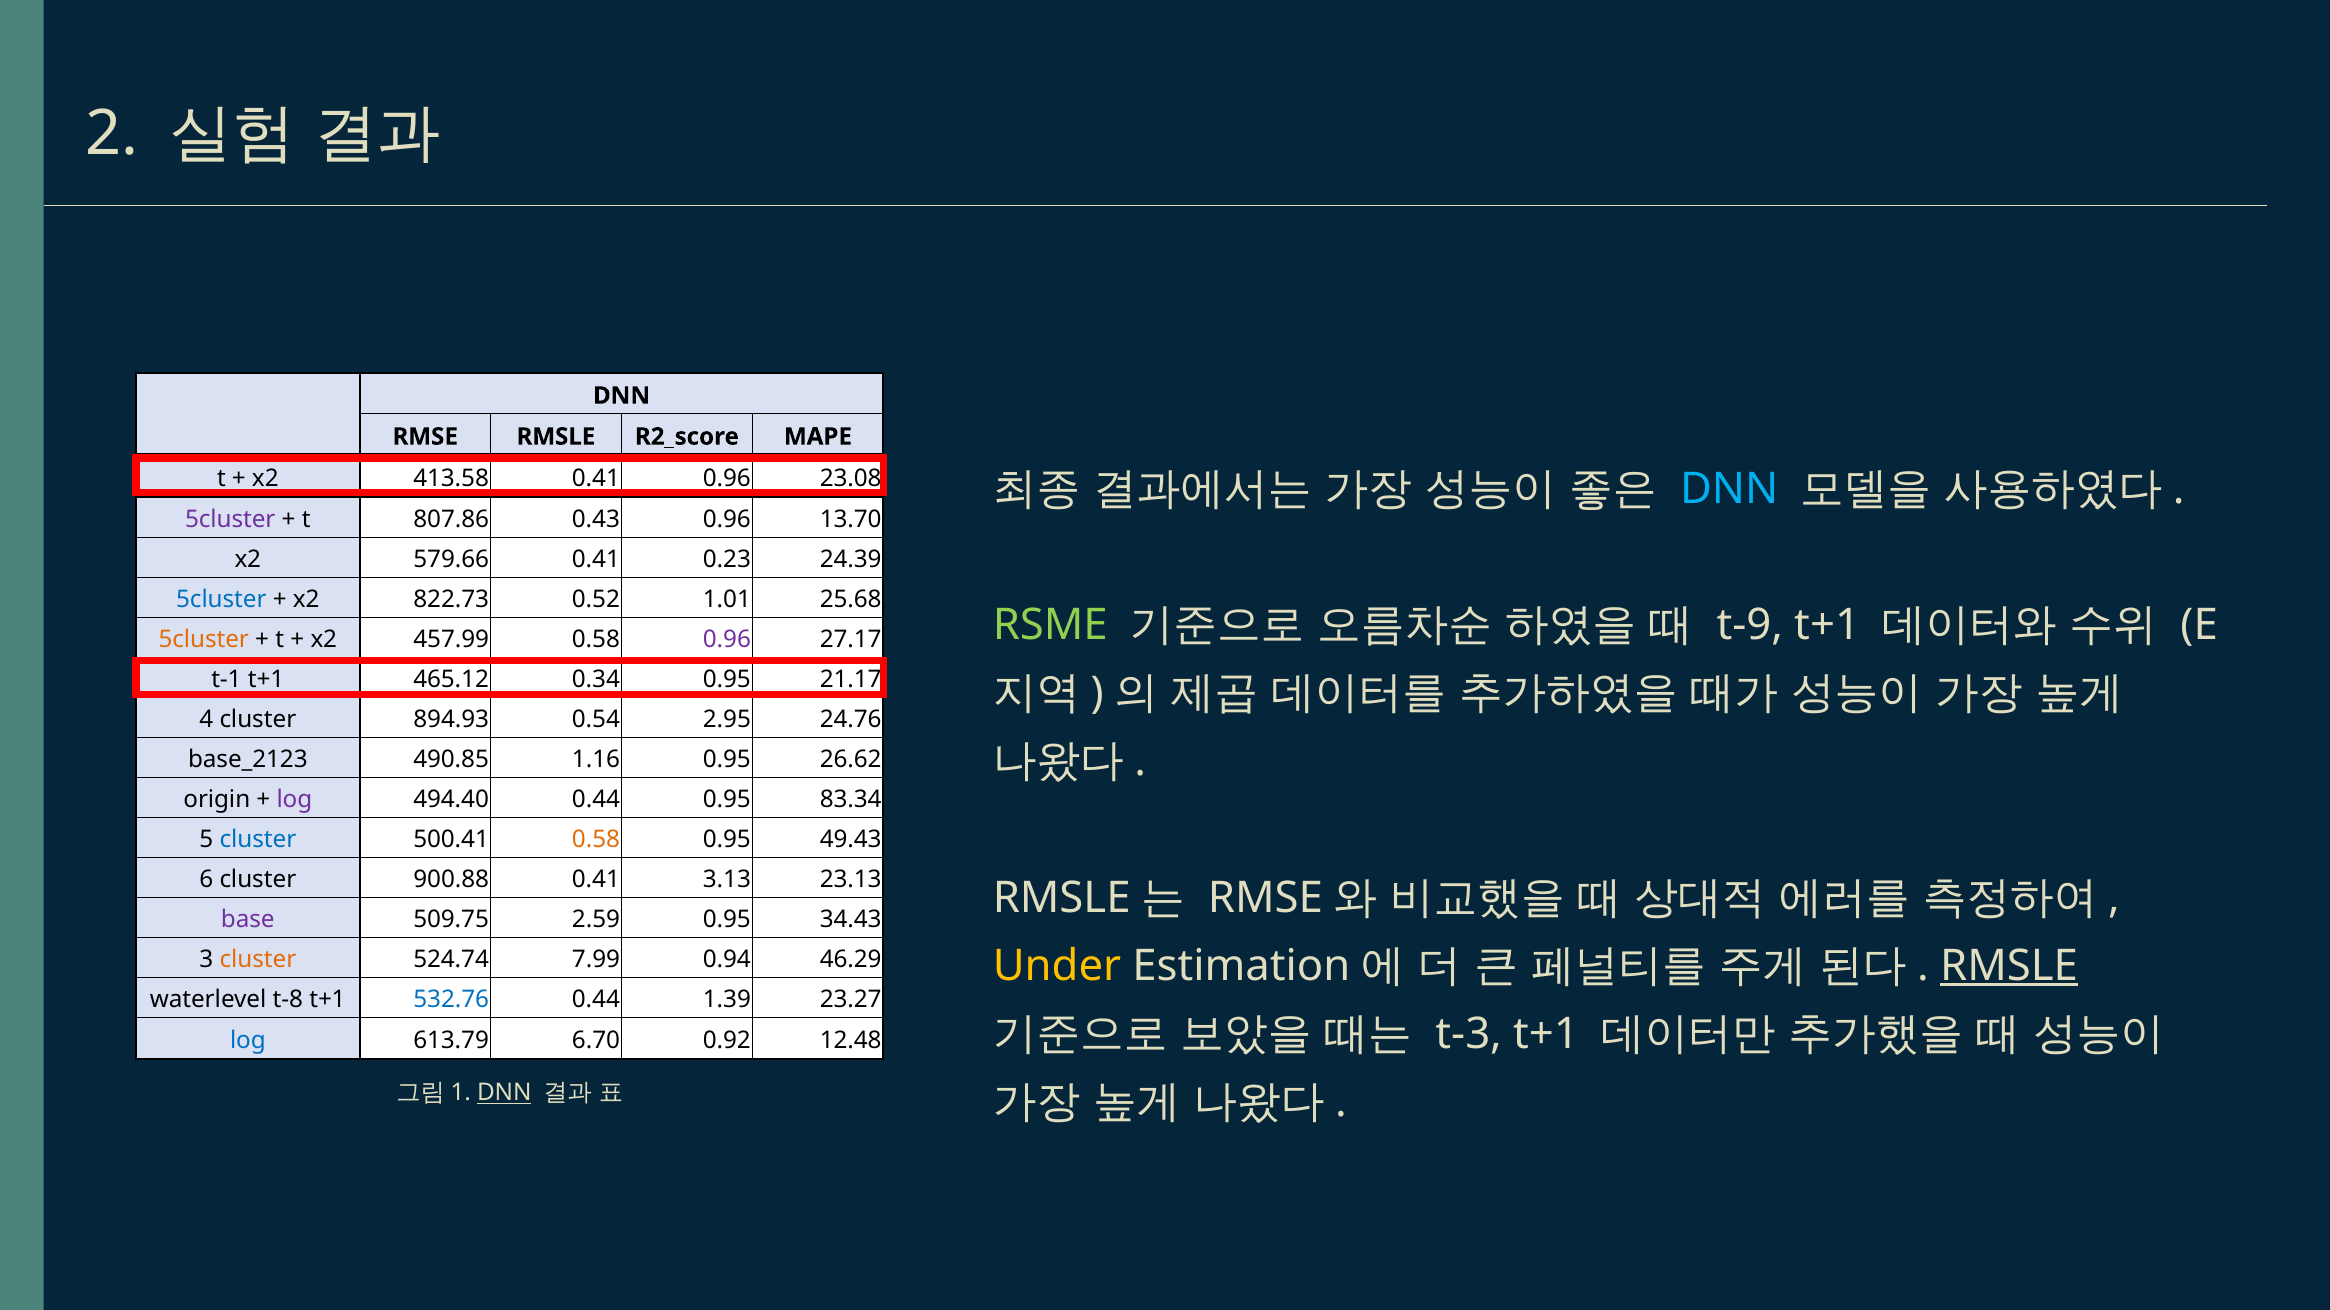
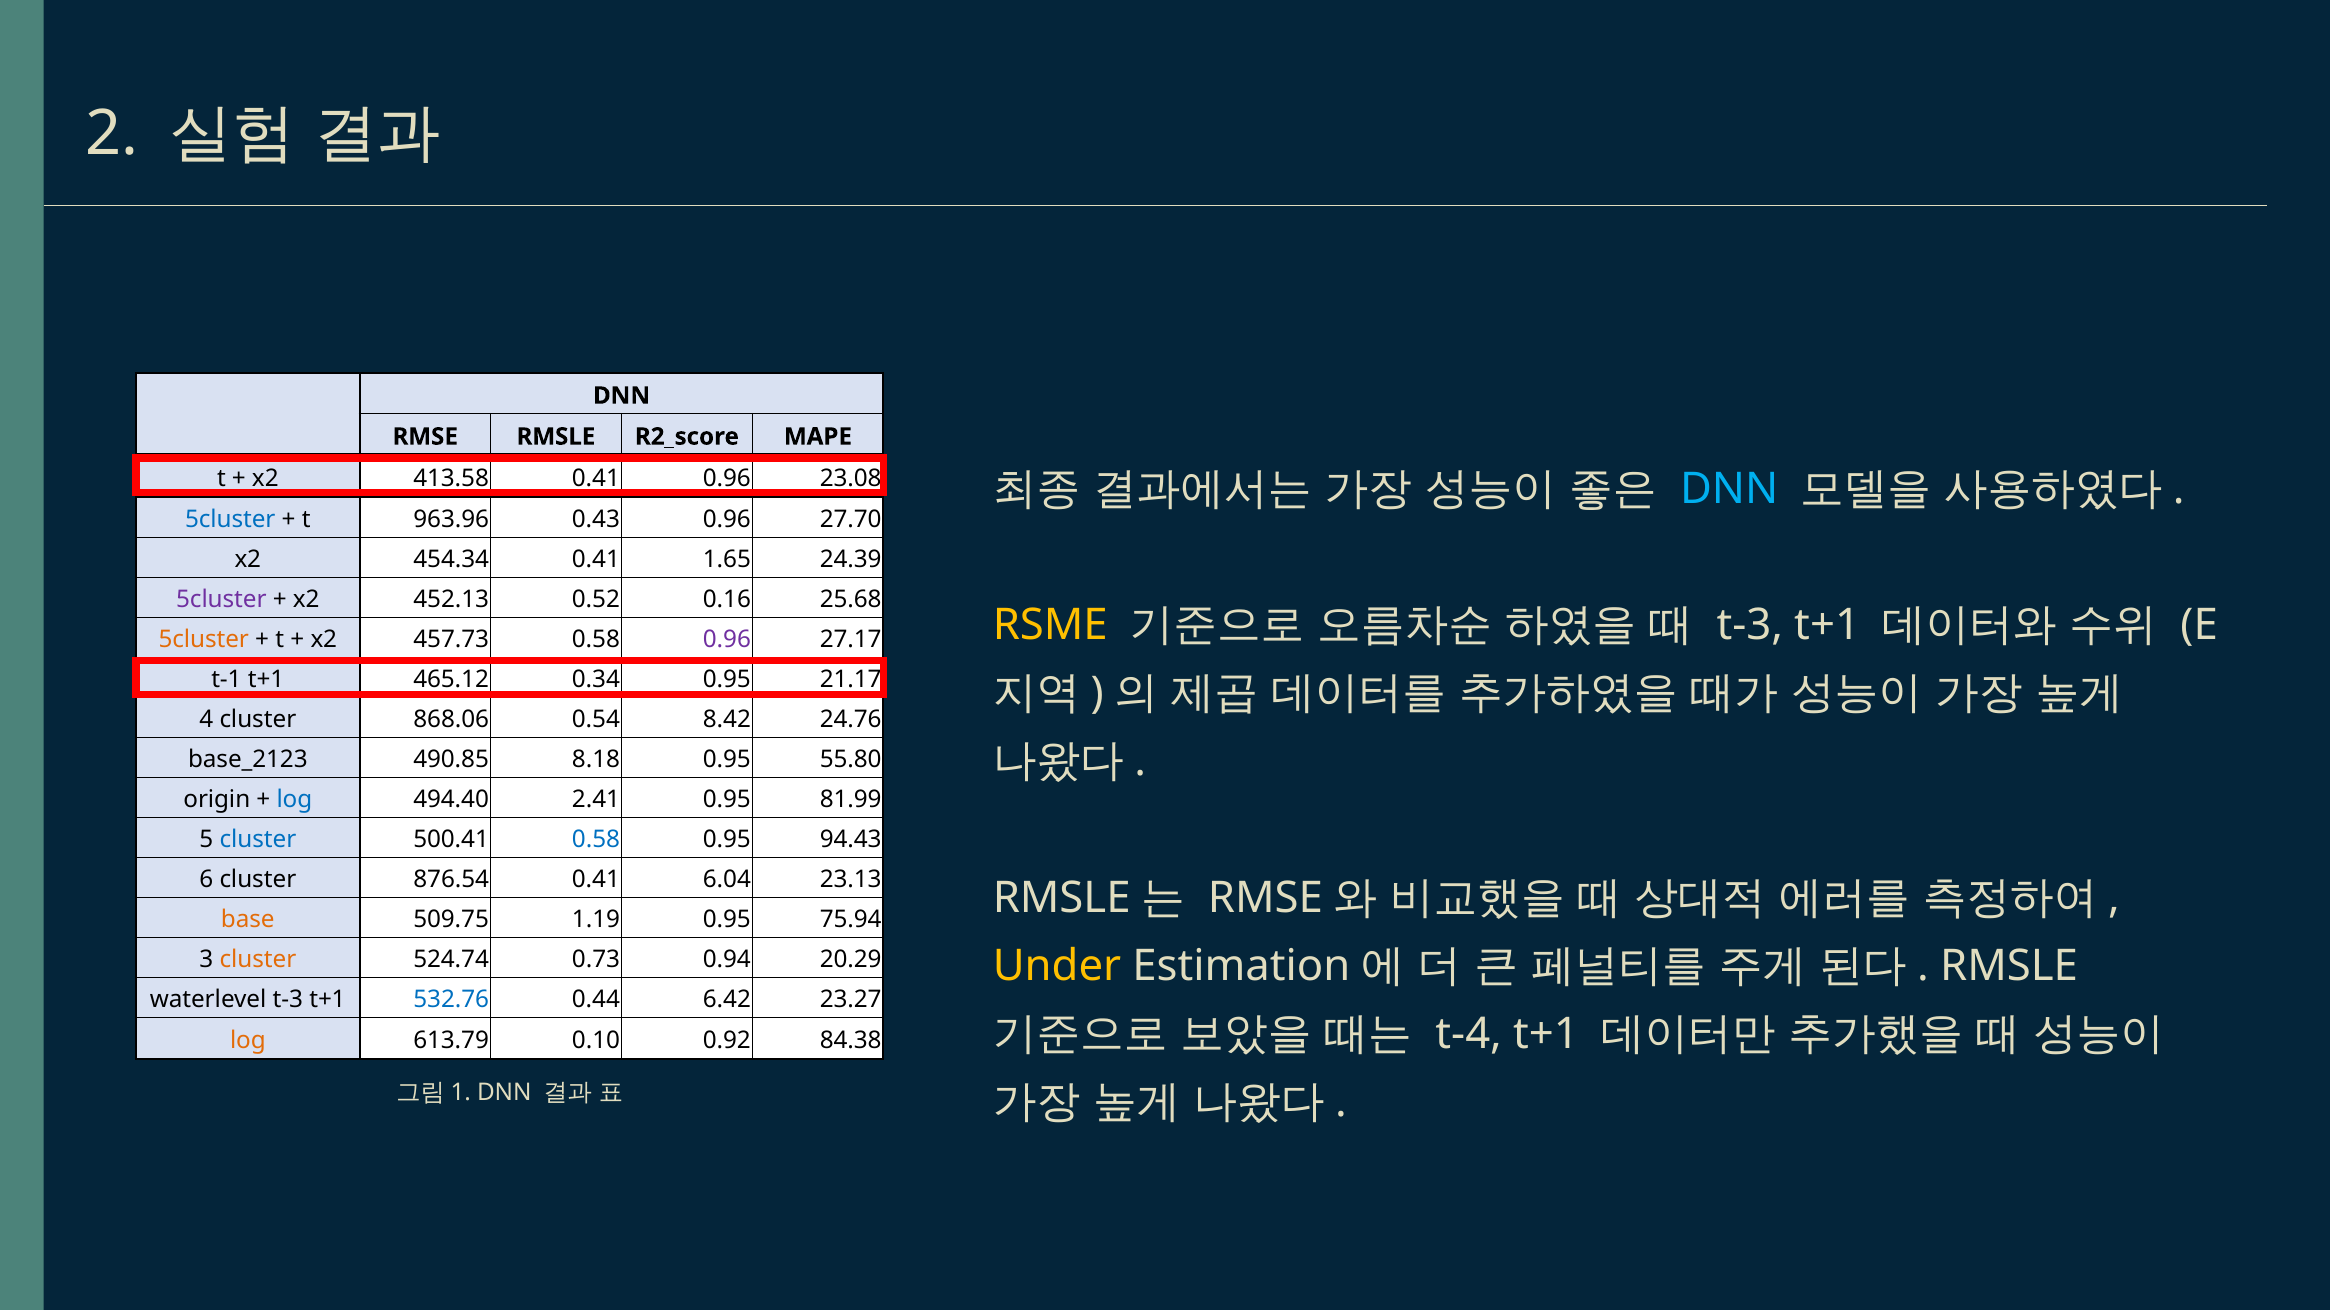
5cluster colour: purple -> blue (230, 520)
807.86: 807.86 -> 963.96 (451, 520)
13.70: 13.70 -> 27.70 (851, 520)
579.66: 579.66 -> 454.34 (451, 560)
0.23: 0.23 -> 1.65 (727, 560)
5cluster colour: blue -> purple (221, 600)
822.73: 822.73 -> 452.13 (451, 600)
1.01: 1.01 -> 0.16 (727, 600)
RSME colour: light green -> yellow (1050, 626)
t-9: t-9 -> t-3 (1750, 626)
457.99: 457.99 -> 457.73 (451, 640)
894.93: 894.93 -> 868.06 (451, 720)
2.95: 2.95 -> 8.42 (727, 720)
1.16: 1.16 -> 8.18 (596, 760)
26.62: 26.62 -> 55.80 (851, 760)
log colour: purple -> blue (294, 800)
494.40 0.44: 0.44 -> 2.41 (596, 800)
83.34: 83.34 -> 81.99 (851, 800)
0.58 colour: orange -> blue (596, 840)
49.43: 49.43 -> 94.43 (851, 840)
900.88: 900.88 -> 876.54 (451, 880)
3.13: 3.13 -> 6.04 (727, 880)
base colour: purple -> orange (248, 920)
2.59: 2.59 -> 1.19 (596, 920)
34.43: 34.43 -> 75.94 (851, 920)
7.99: 7.99 -> 0.73 (596, 960)
46.29: 46.29 -> 20.29 (851, 960)
RMSLE underline: present -> none (2009, 966)
waterlevel t-8: t-8 -> t-3 (288, 1000)
1.39: 1.39 -> 6.42 (727, 1000)
t-3: t-3 -> t-4 (1469, 1034)
log colour: blue -> orange (248, 1041)
6.70: 6.70 -> 0.10 (596, 1041)
12.48: 12.48 -> 84.38 (851, 1041)
DNN underline: present -> none (504, 1093)
